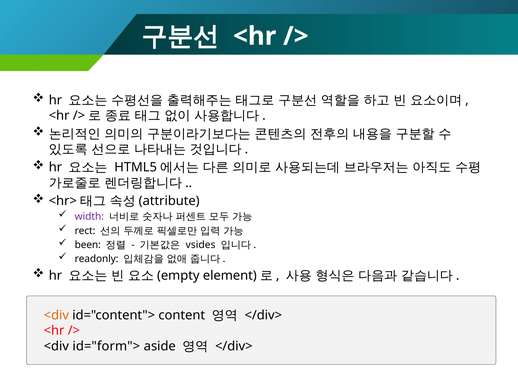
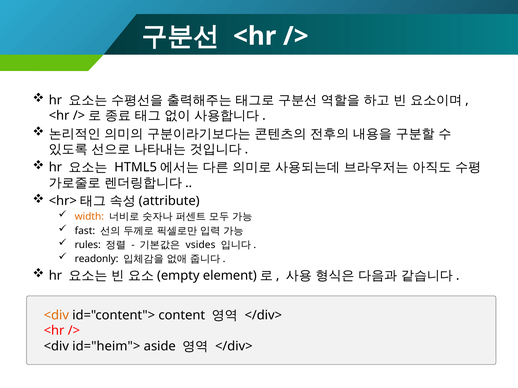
width colour: purple -> orange (89, 217)
rect: rect -> fast (85, 231)
been: been -> rules (88, 245)
id="form">: id="form"> -> id="heim"> (106, 347)
